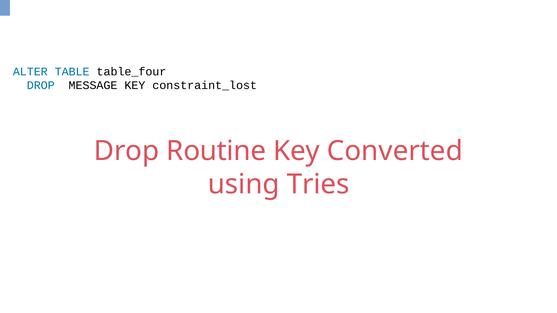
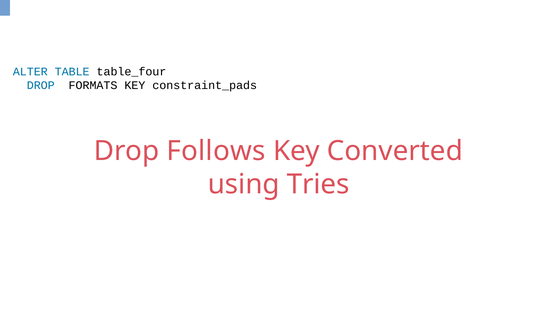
MESSAGE: MESSAGE -> FORMATS (93, 86)
constraint_lost: constraint_lost -> constraint_pads (205, 86)
Routine: Routine -> Follows (216, 151)
